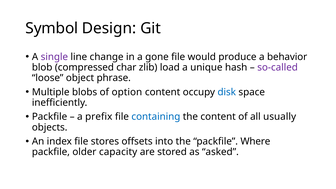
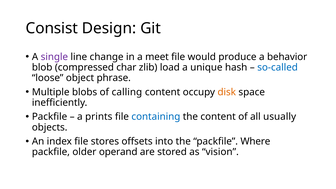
Symbol: Symbol -> Consist (52, 28)
gone: gone -> meet (157, 57)
so-called colour: purple -> blue (278, 67)
option: option -> calling (127, 92)
disk colour: blue -> orange (227, 92)
prefix: prefix -> prints (99, 117)
capacity: capacity -> operand (118, 152)
asked: asked -> vision (220, 152)
